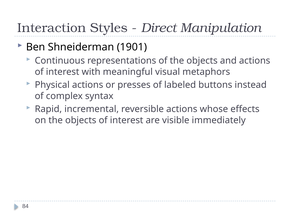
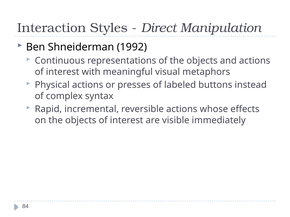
1901: 1901 -> 1992 (132, 47)
